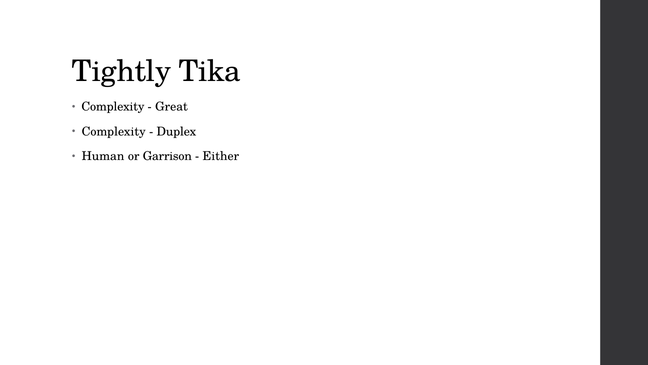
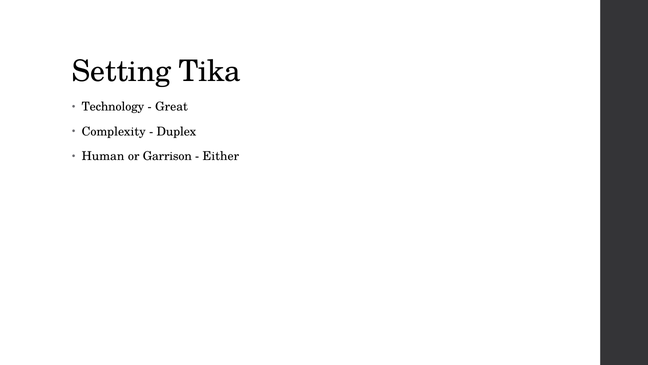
Tightly: Tightly -> Setting (122, 71)
Complexity: Complexity -> Technology (113, 107)
